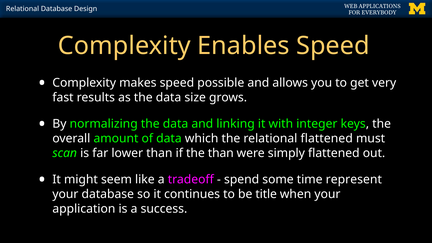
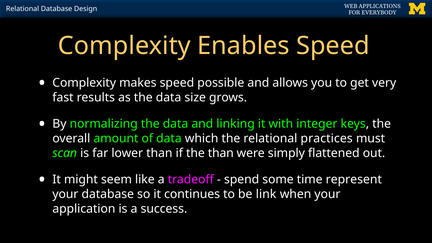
relational flattened: flattened -> practices (327, 139)
title: title -> link (266, 194)
